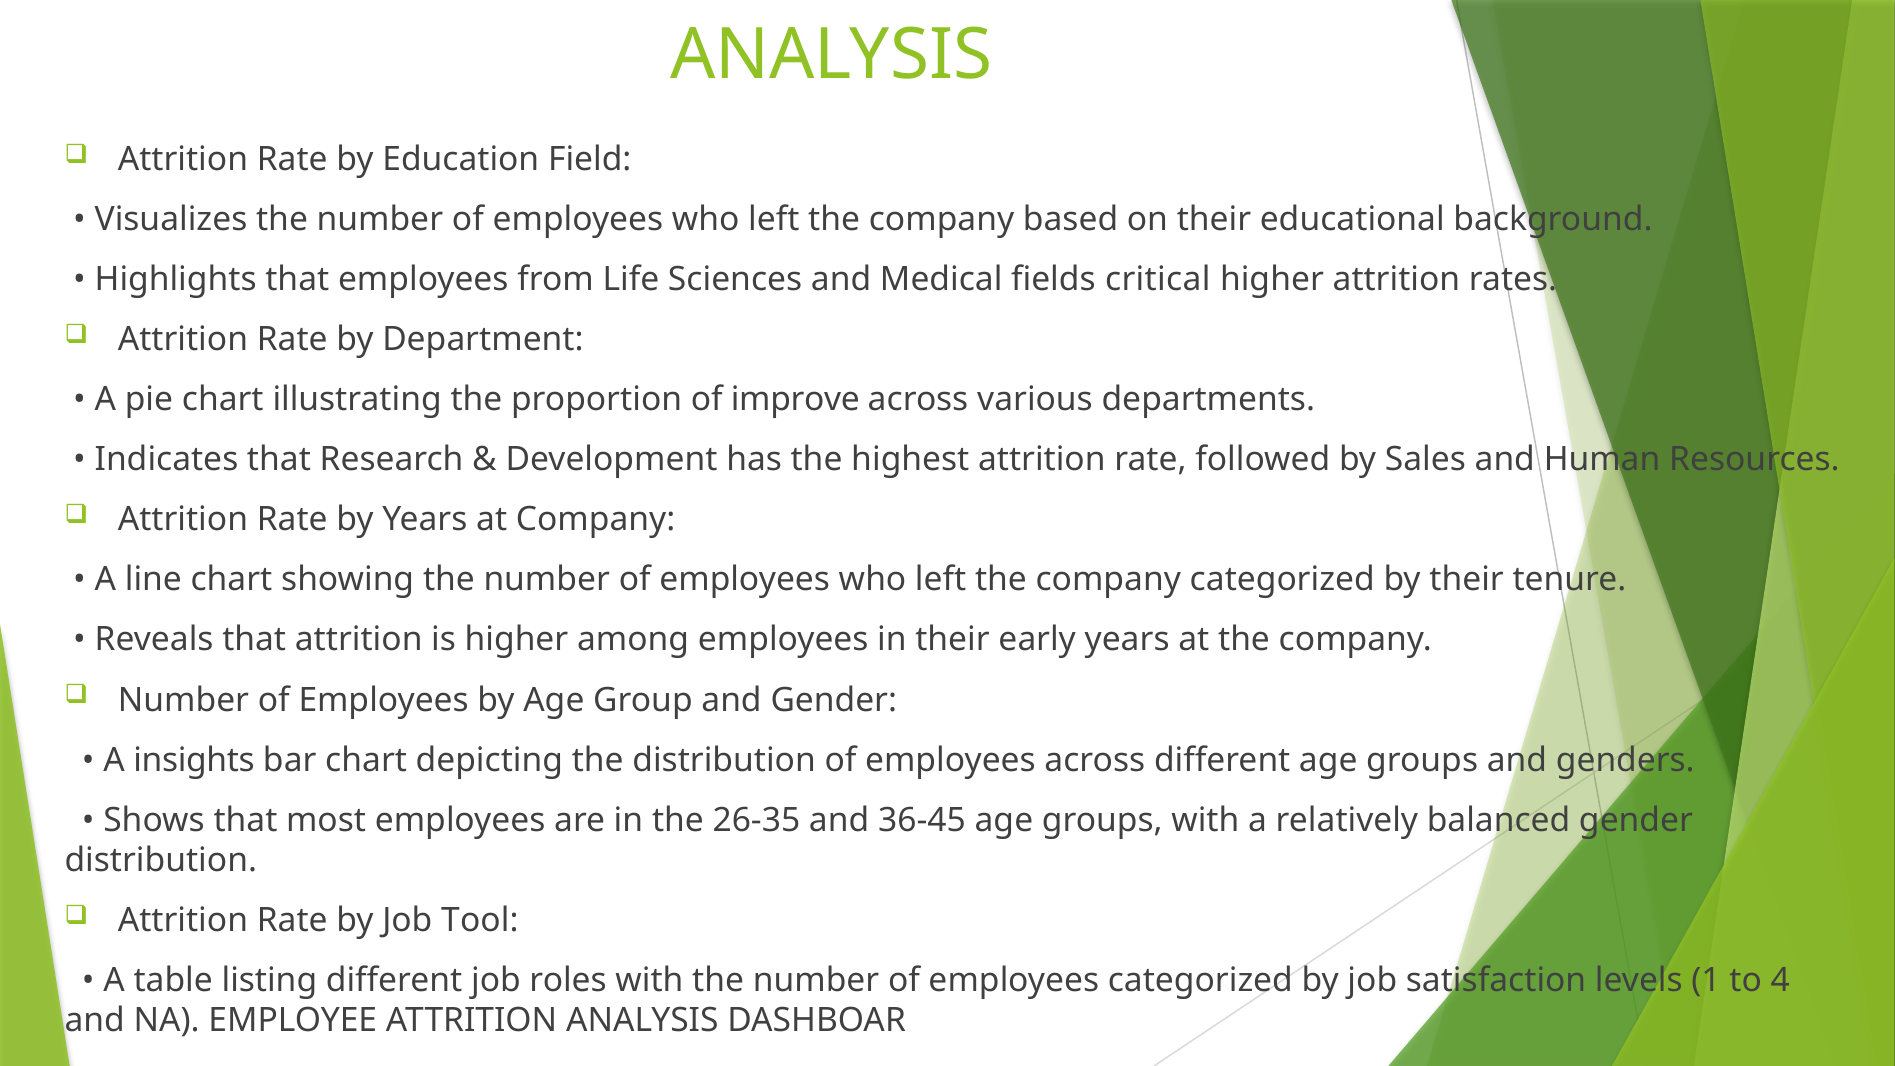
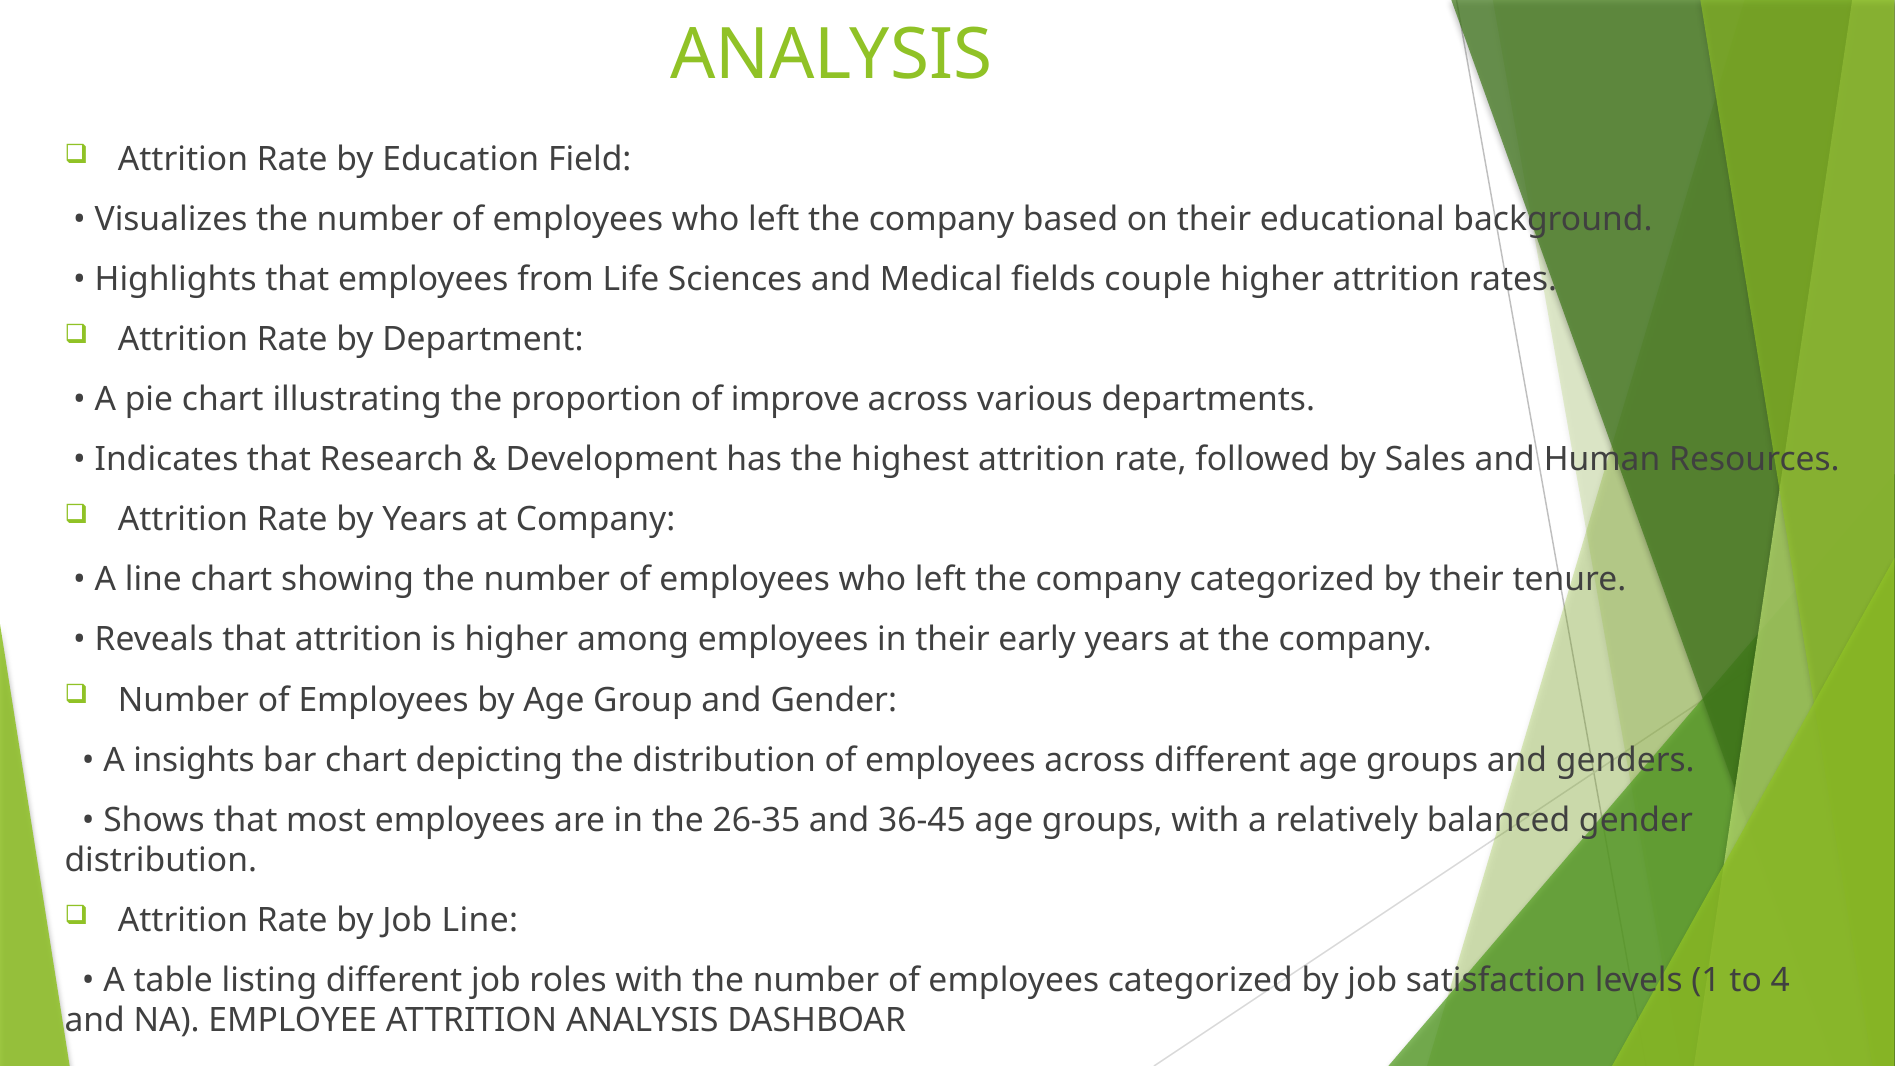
critical: critical -> couple (1158, 280)
Job Tool: Tool -> Line (480, 920)
